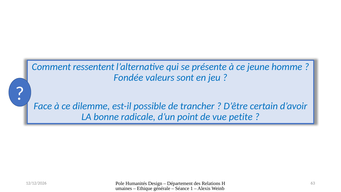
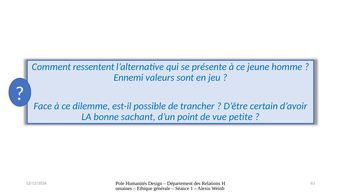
Fondée: Fondée -> Ennemi (128, 77)
radicale: radicale -> sachant (138, 117)
